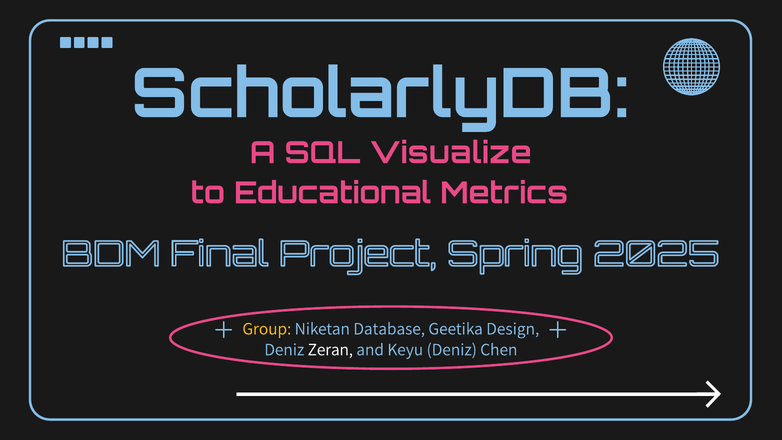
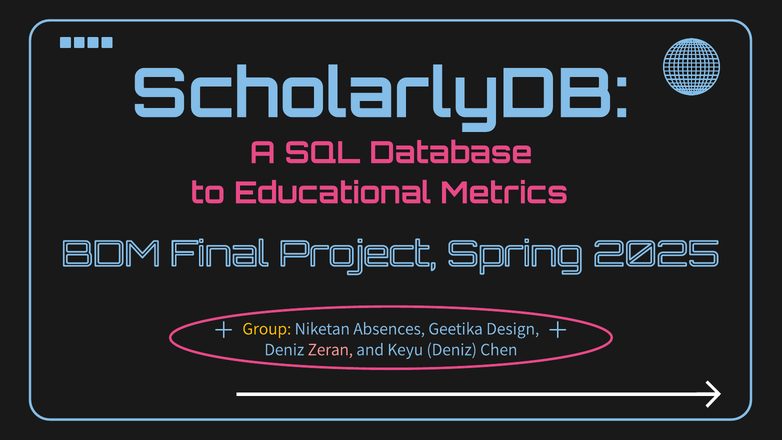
Visualize: Visualize -> Database (451, 153)
Database: Database -> Absences (389, 329)
Zeran colour: white -> pink (330, 349)
